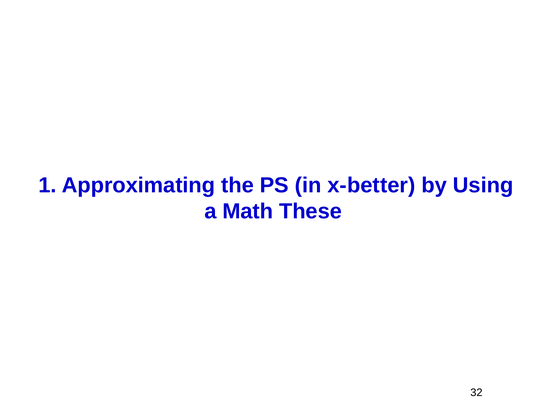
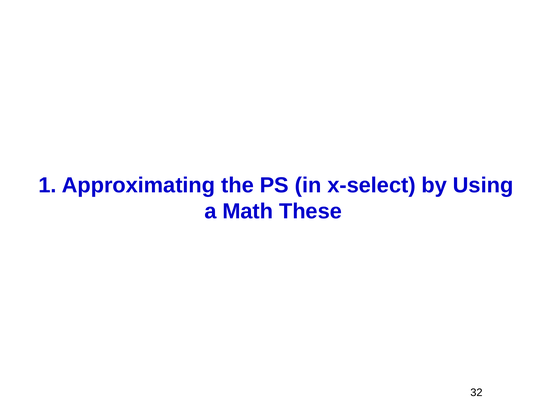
x-better: x-better -> x-select (372, 185)
